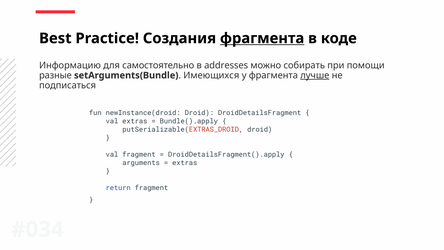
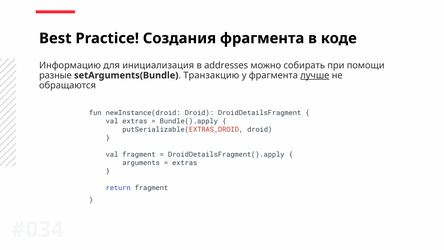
фрагмента underline: present -> none (262, 38)
самостоятельно: самостоятельно -> инициализация (158, 65)
Имеющихся: Имеющихся -> Транзакцию (211, 75)
подписаться: подписаться -> обращаются (68, 85)
